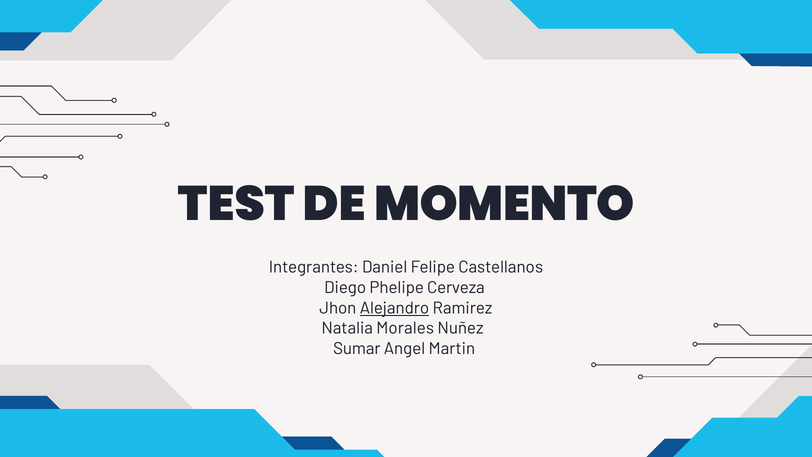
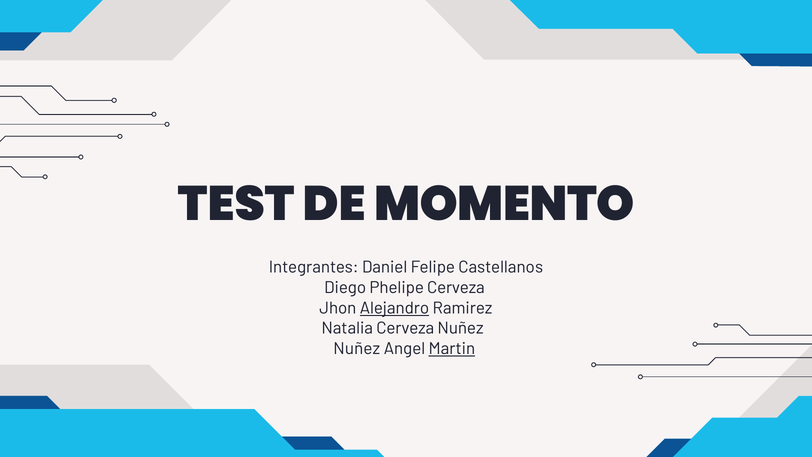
Natalia Morales: Morales -> Cerveza (405, 328)
Sumar: Sumar -> Nuñez (357, 348)
Martin underline: none -> present (452, 348)
